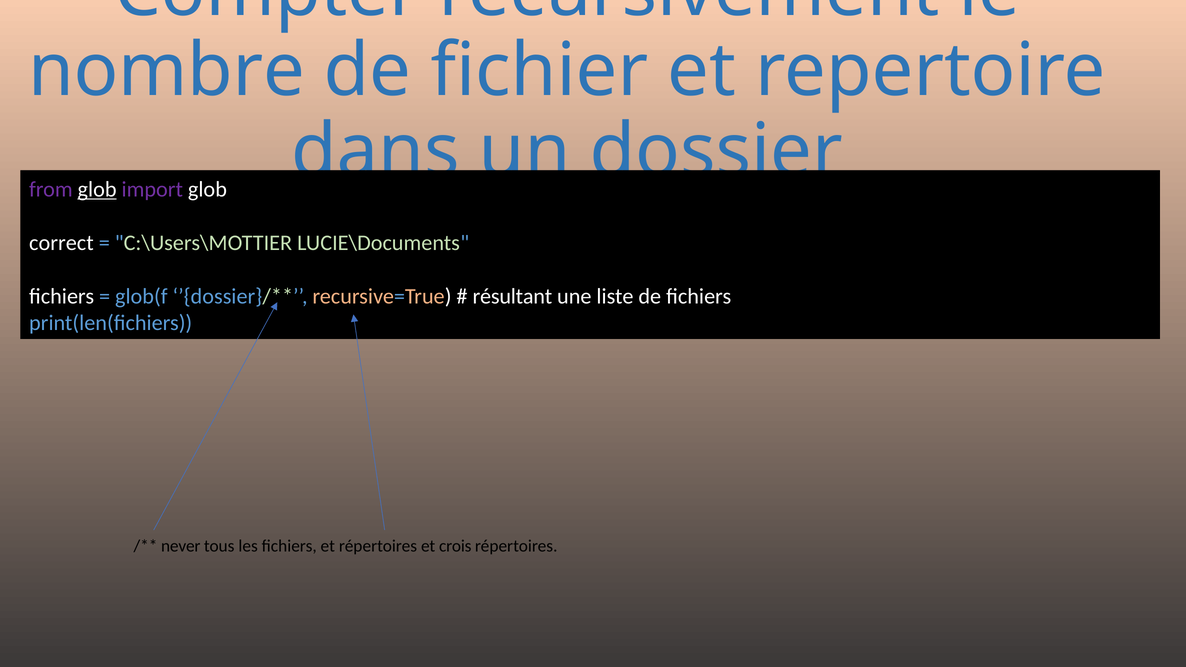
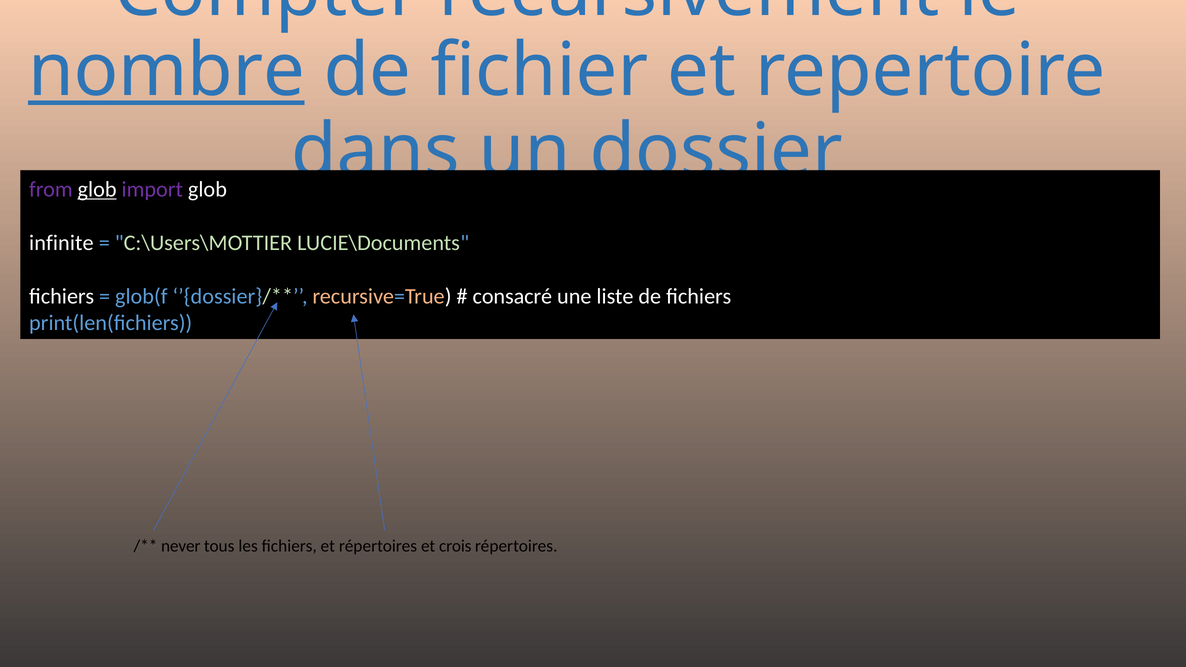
nombre underline: none -> present (167, 71)
correct: correct -> infinite (61, 243)
résultant: résultant -> consacré (512, 296)
